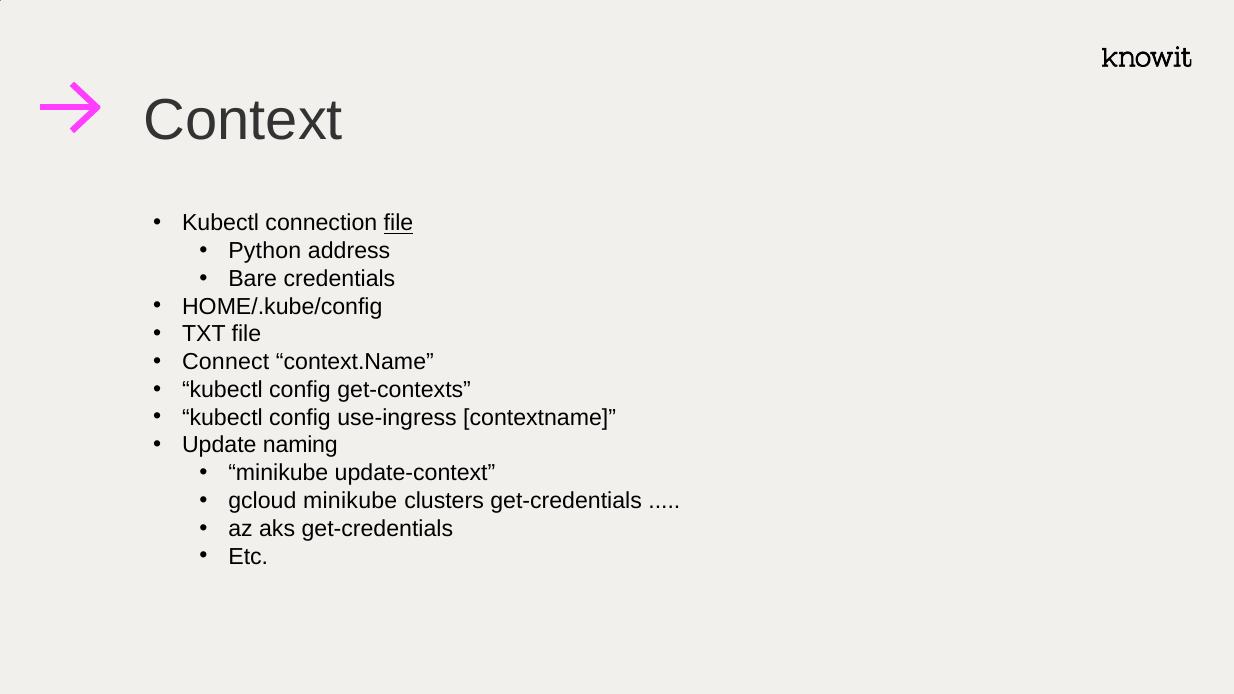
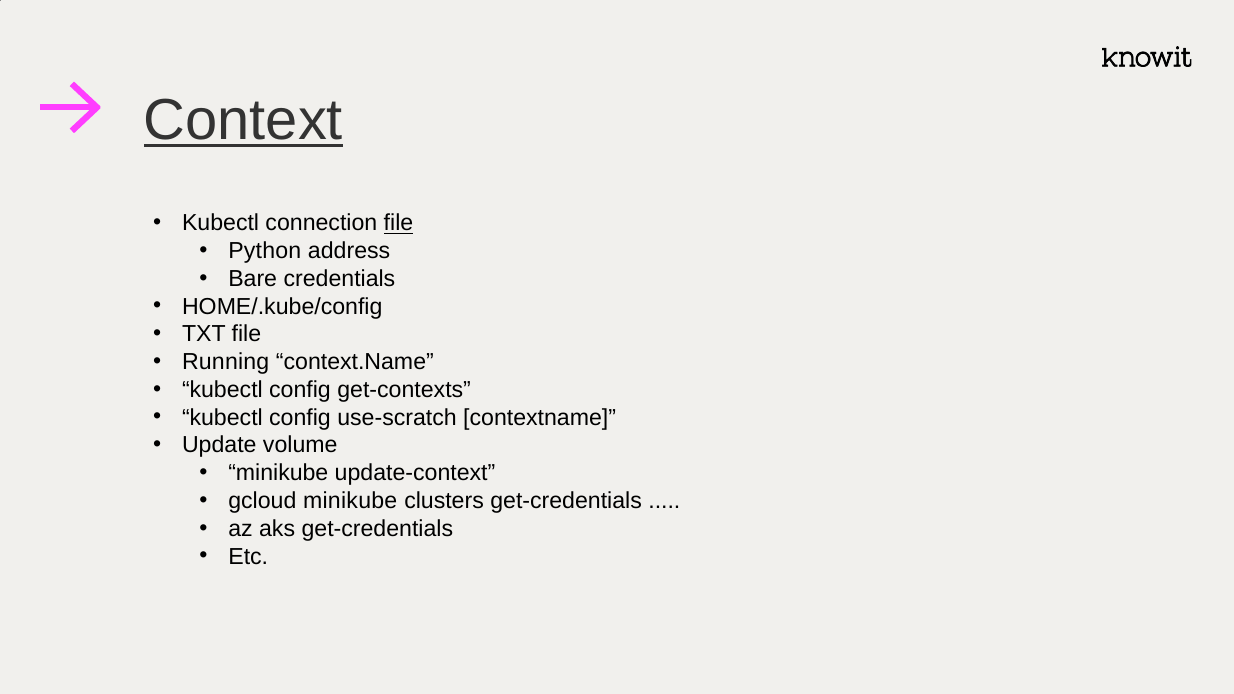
Context underline: none -> present (243, 120)
Connect: Connect -> Running (226, 362)
use-ingress: use-ingress -> use-scratch (397, 418)
naming: naming -> volume (300, 445)
